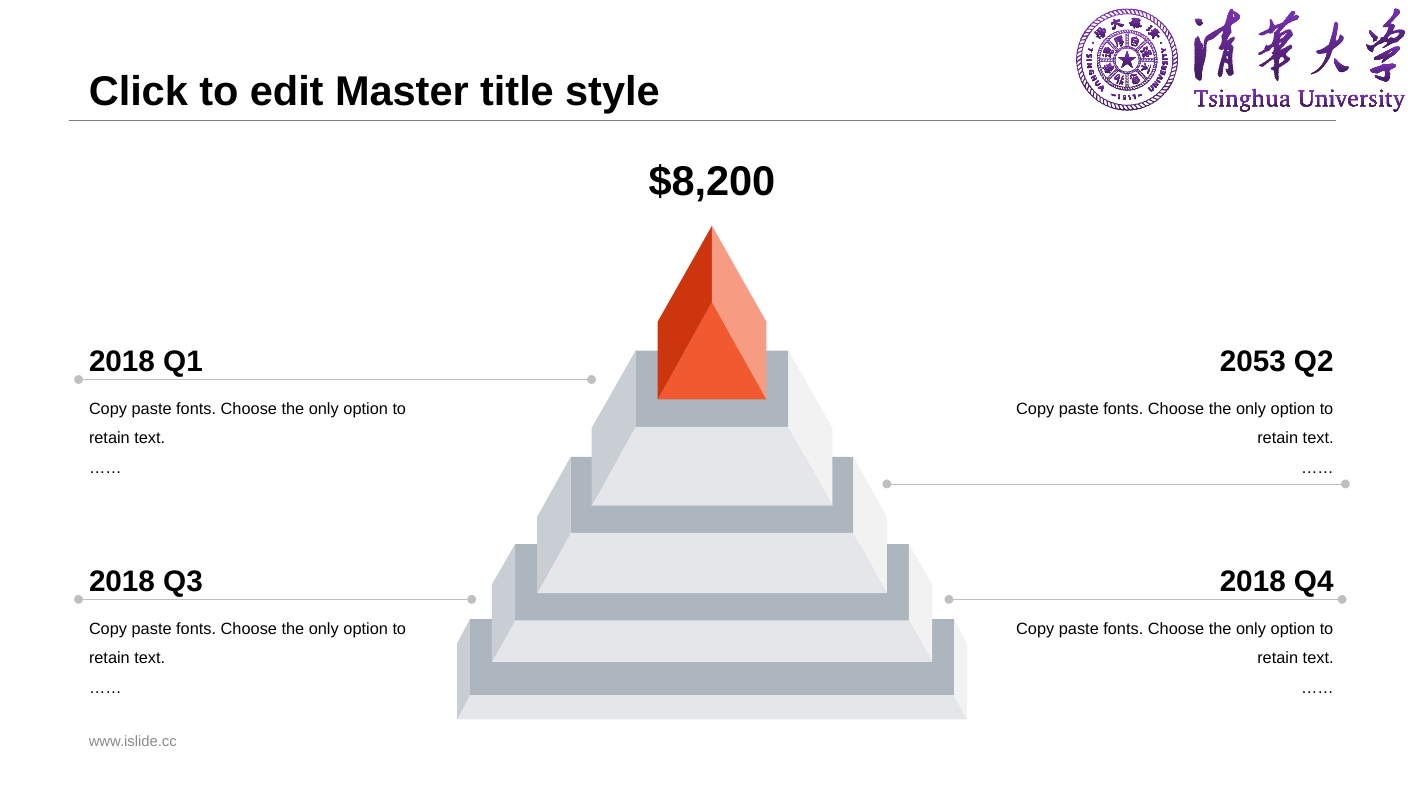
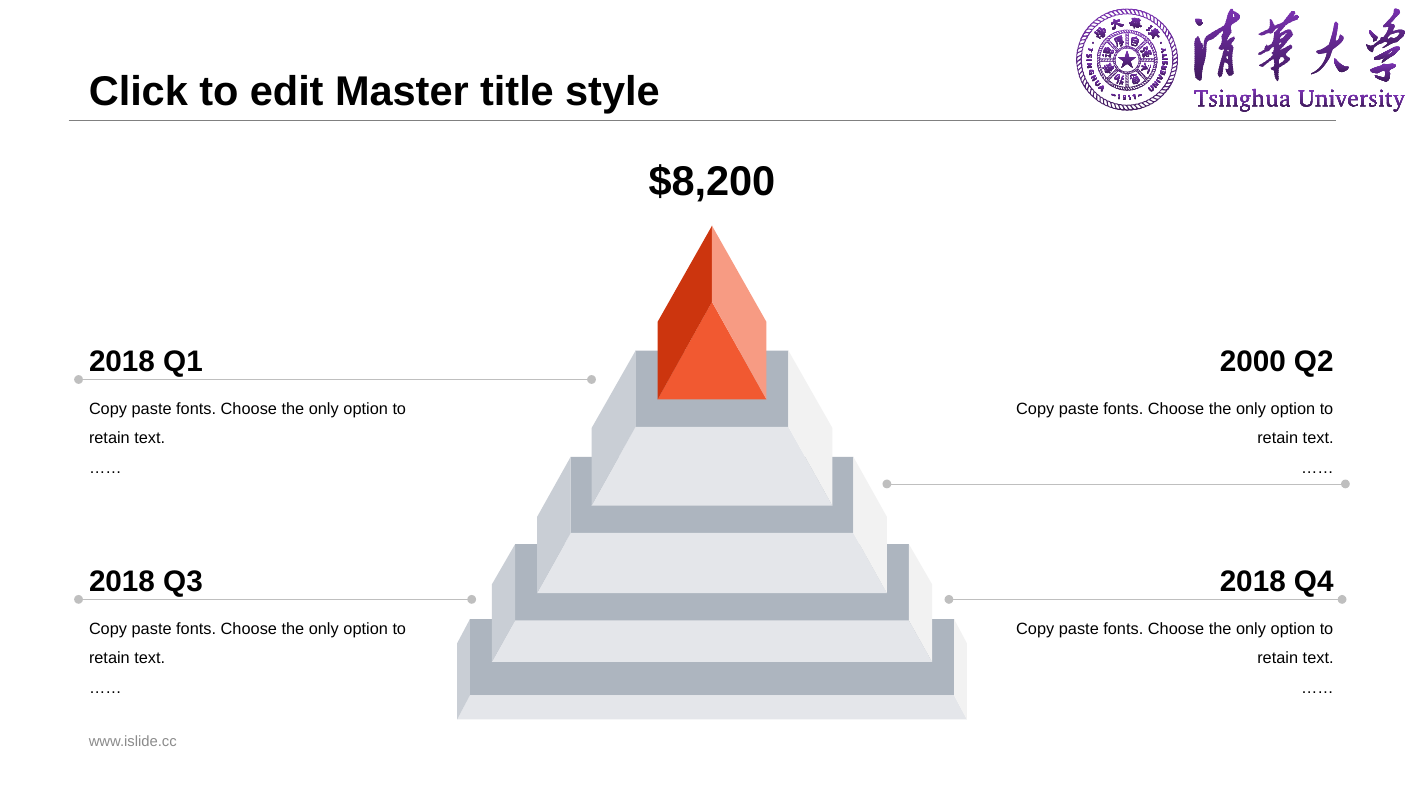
2053: 2053 -> 2000 (1253, 361)
